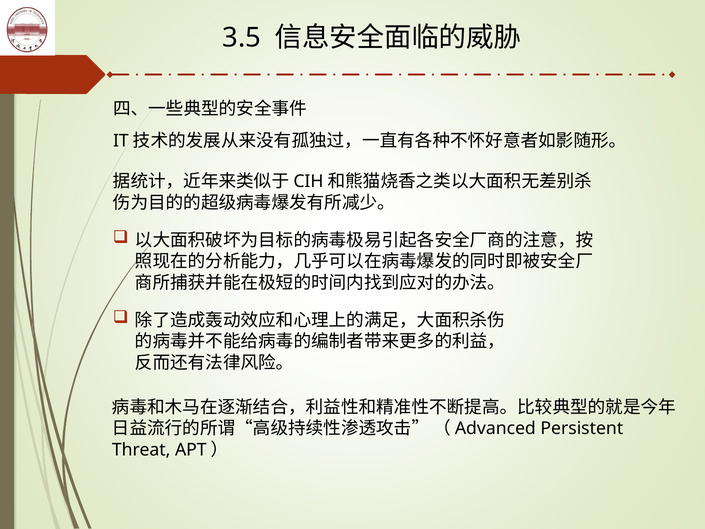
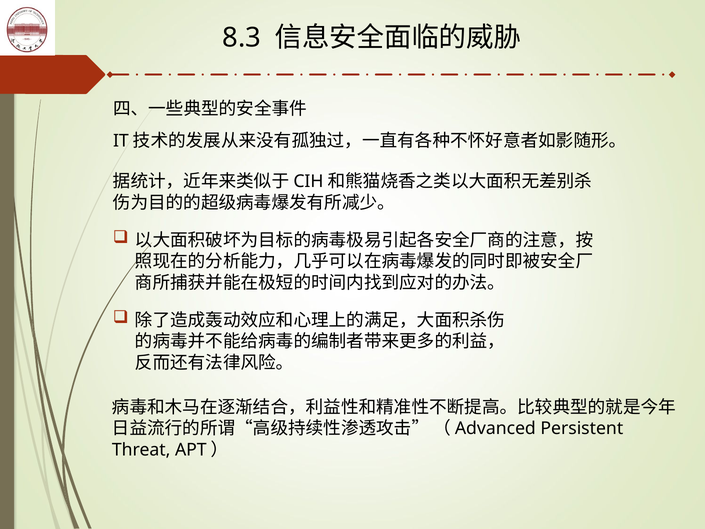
3.5: 3.5 -> 8.3 (242, 38)
